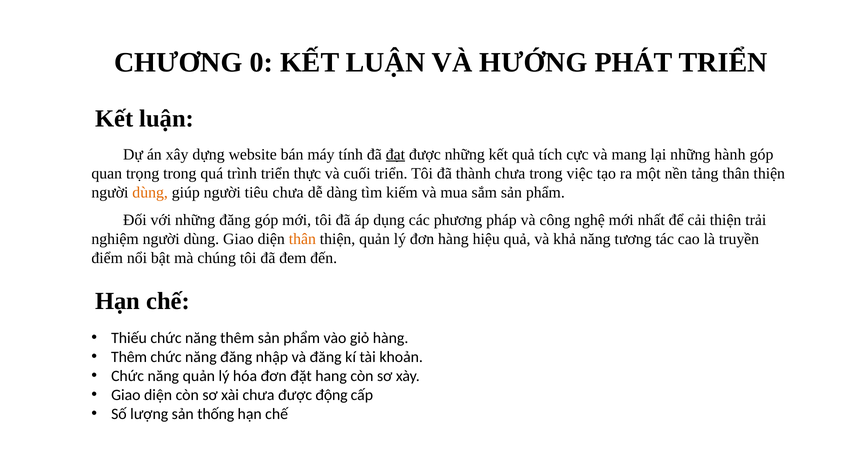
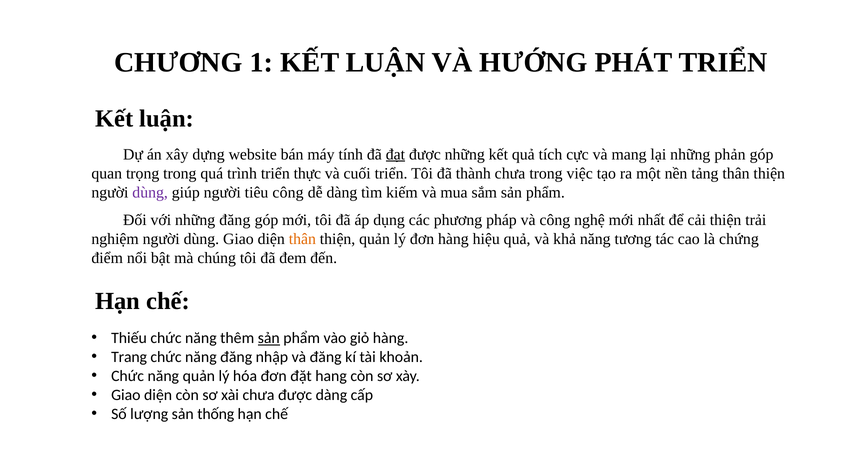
0: 0 -> 1 (261, 62)
hành: hành -> phản (730, 154)
dùng colour: orange -> purple (150, 192)
tiêu chưa: chưa -> công (288, 192)
truyền: truyền -> chứng (739, 239)
sản underline: none -> present (269, 338)
Thêm: Thêm -> Trang (129, 357)
được động: động -> dàng (331, 395)
